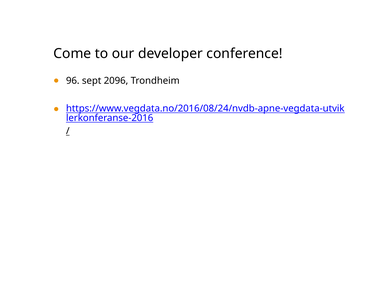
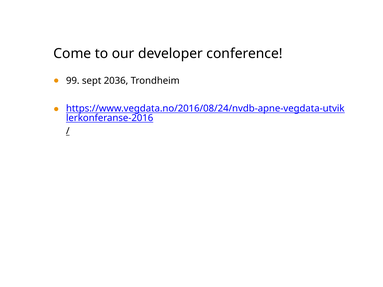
96: 96 -> 99 (73, 81)
2096: 2096 -> 2036 (116, 81)
